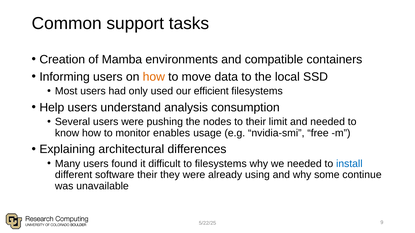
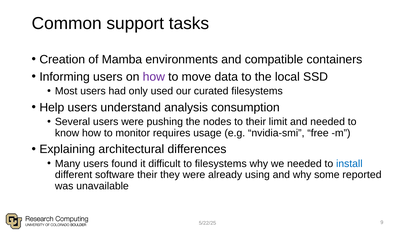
how colour: orange -> purple (154, 77)
efficient: efficient -> curated (211, 91)
enables: enables -> requires (172, 133)
continue: continue -> reported (362, 175)
